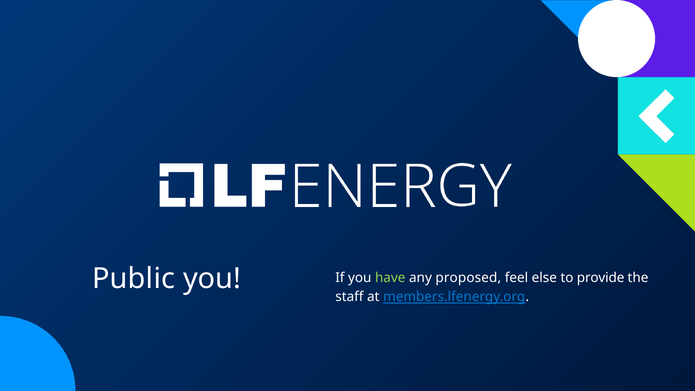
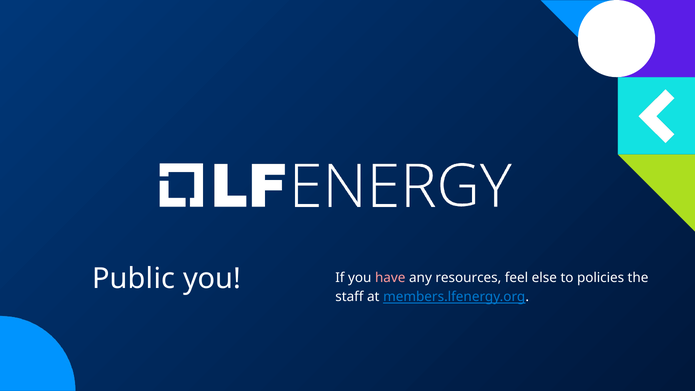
have colour: light green -> pink (390, 278)
proposed: proposed -> resources (468, 278)
provide: provide -> policies (601, 278)
